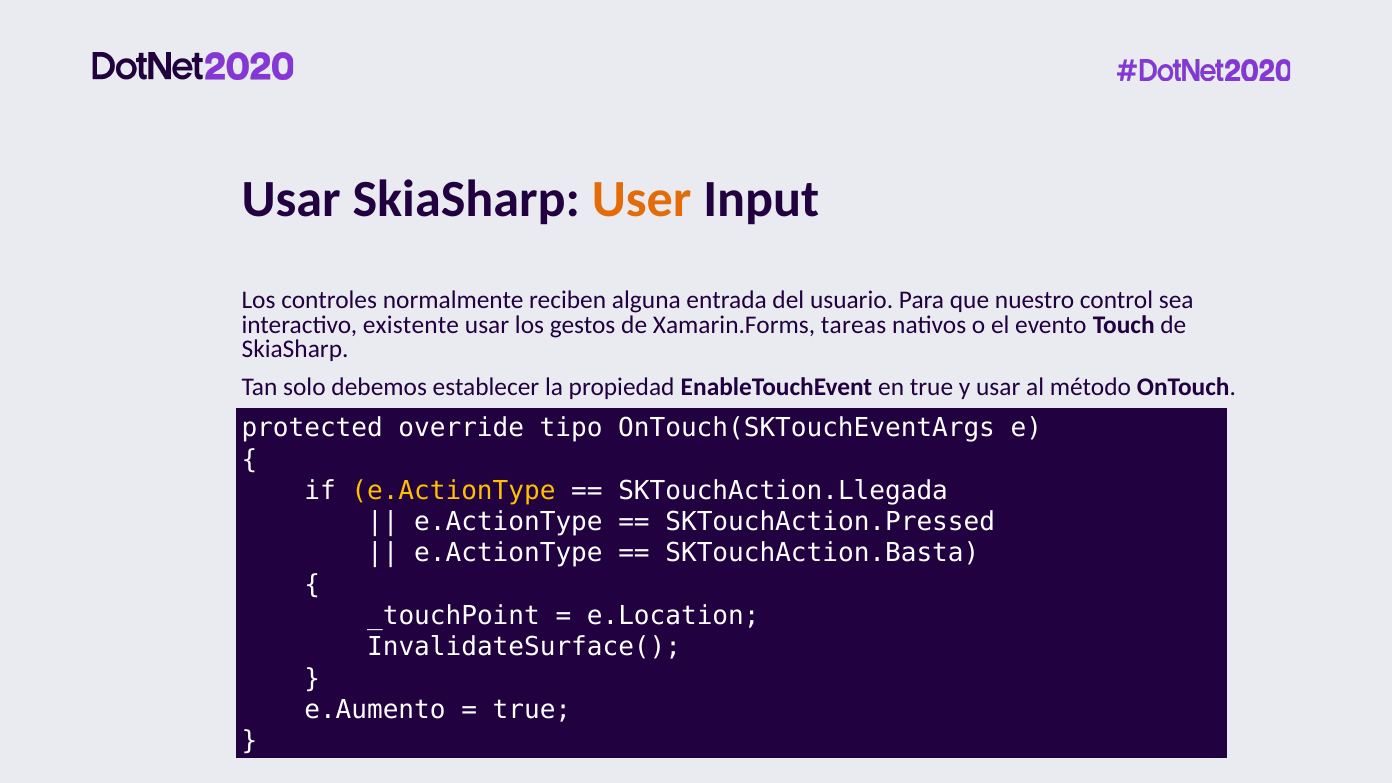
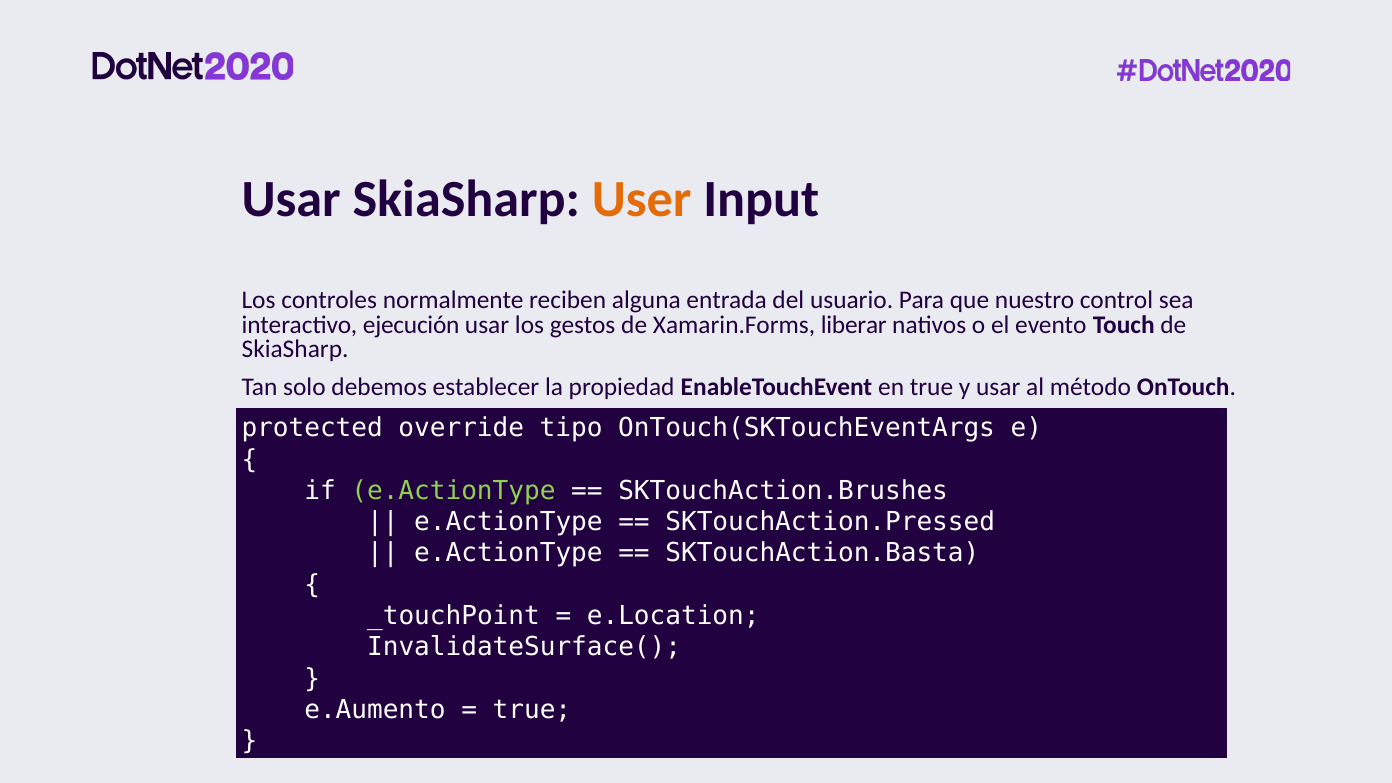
existente: existente -> ejecución (411, 325)
tareas: tareas -> liberar (854, 325)
e.ActionType colour: yellow -> light green (453, 491)
SKTouchAction.Llegada: SKTouchAction.Llegada -> SKTouchAction.Brushes (783, 491)
